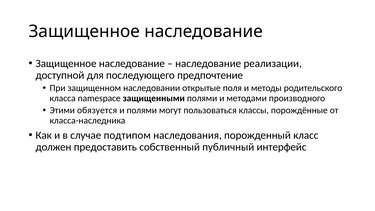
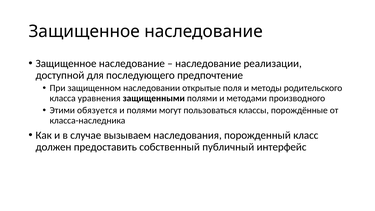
namespace: namespace -> уравнения (99, 98)
подтипом: подтипом -> вызываем (127, 135)
